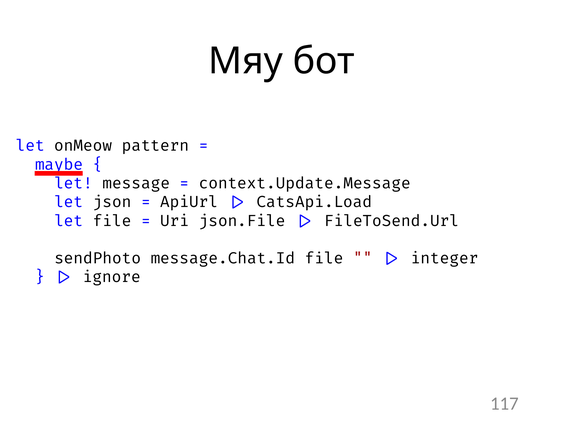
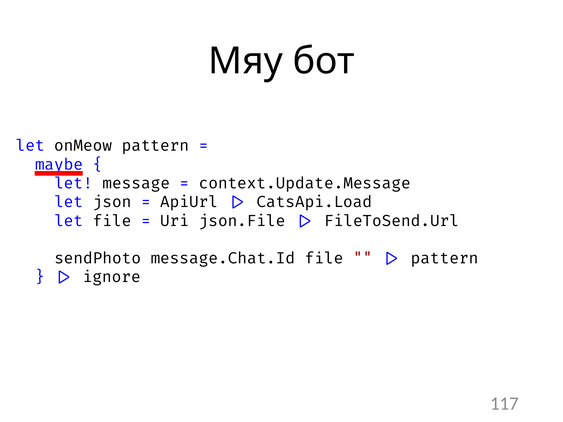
integer: integer -> pattern (445, 259)
